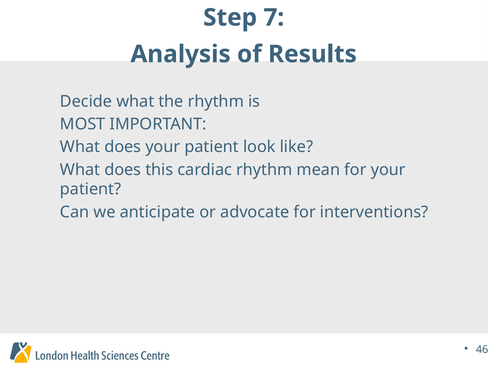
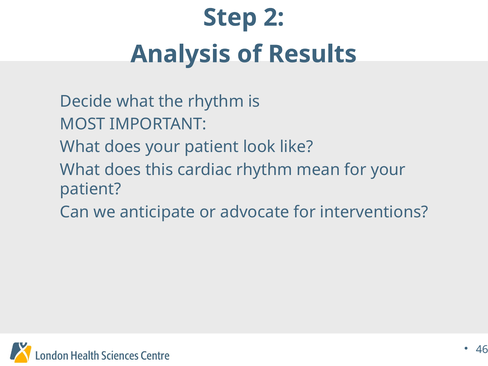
7: 7 -> 2 (274, 18)
